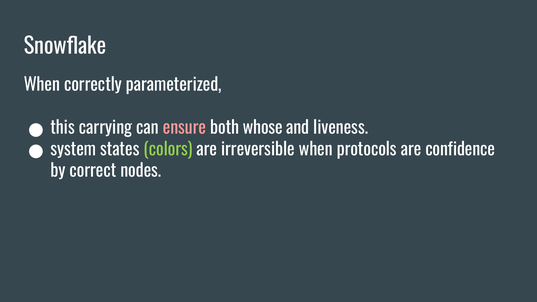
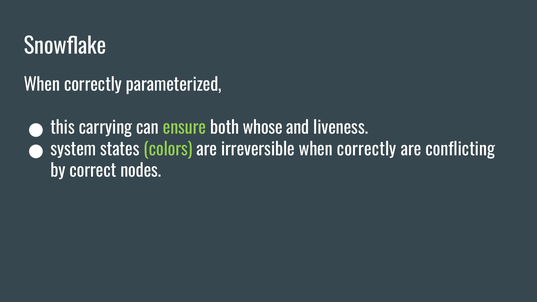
ensure colour: pink -> light green (184, 128)
irreversible when protocols: protocols -> correctly (367, 149)
confidence: confidence -> conflicting (460, 149)
